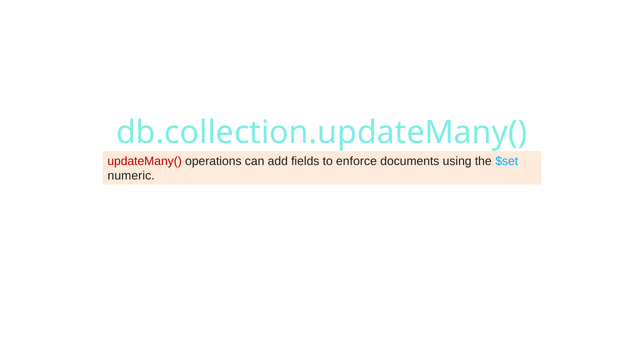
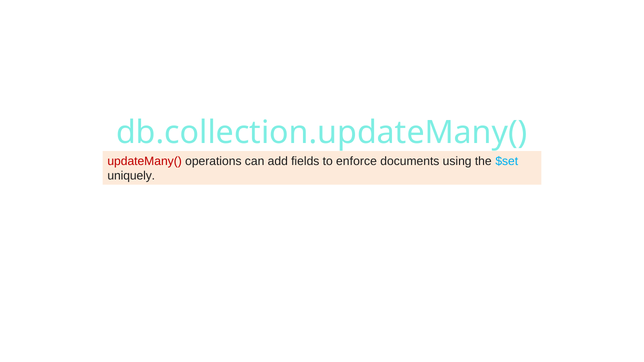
numeric: numeric -> uniquely (131, 176)
